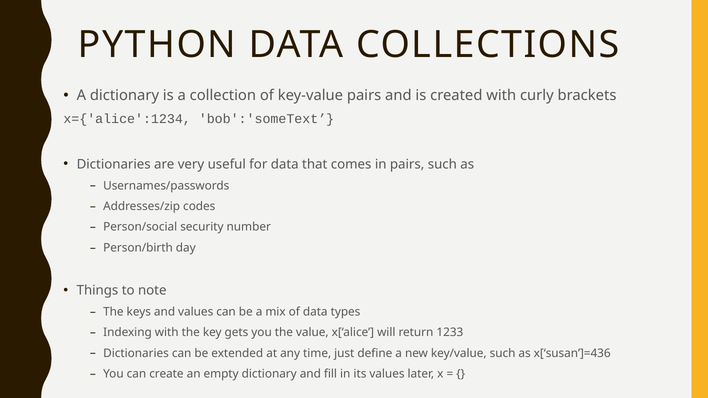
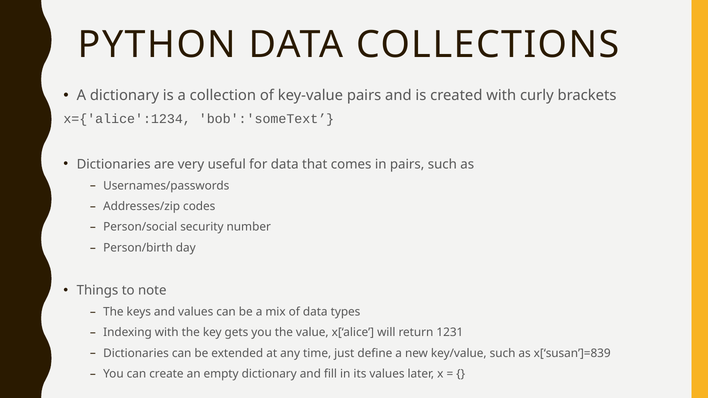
1233: 1233 -> 1231 (450, 333)
x[‘susan’]=436: x[‘susan’]=436 -> x[‘susan’]=839 (572, 353)
